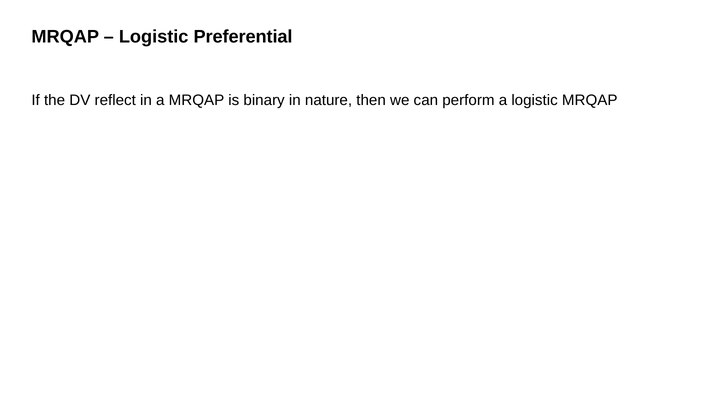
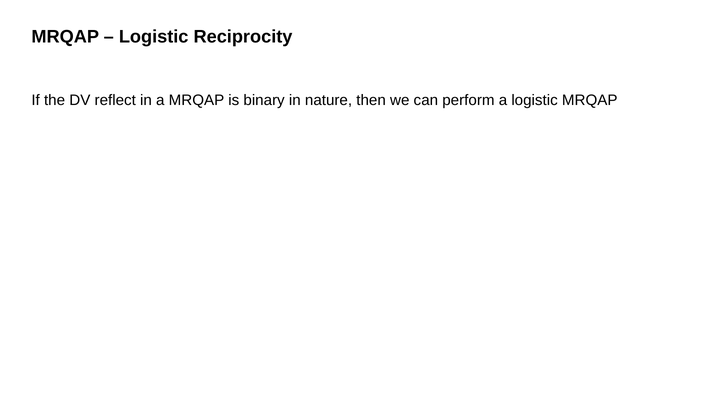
Preferential: Preferential -> Reciprocity (243, 37)
